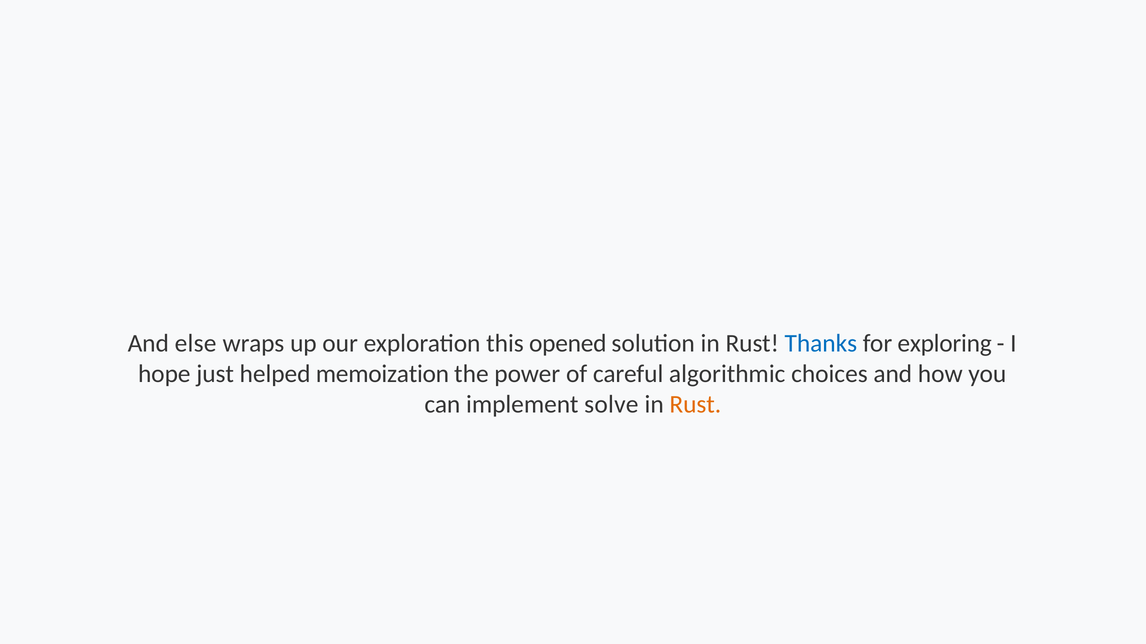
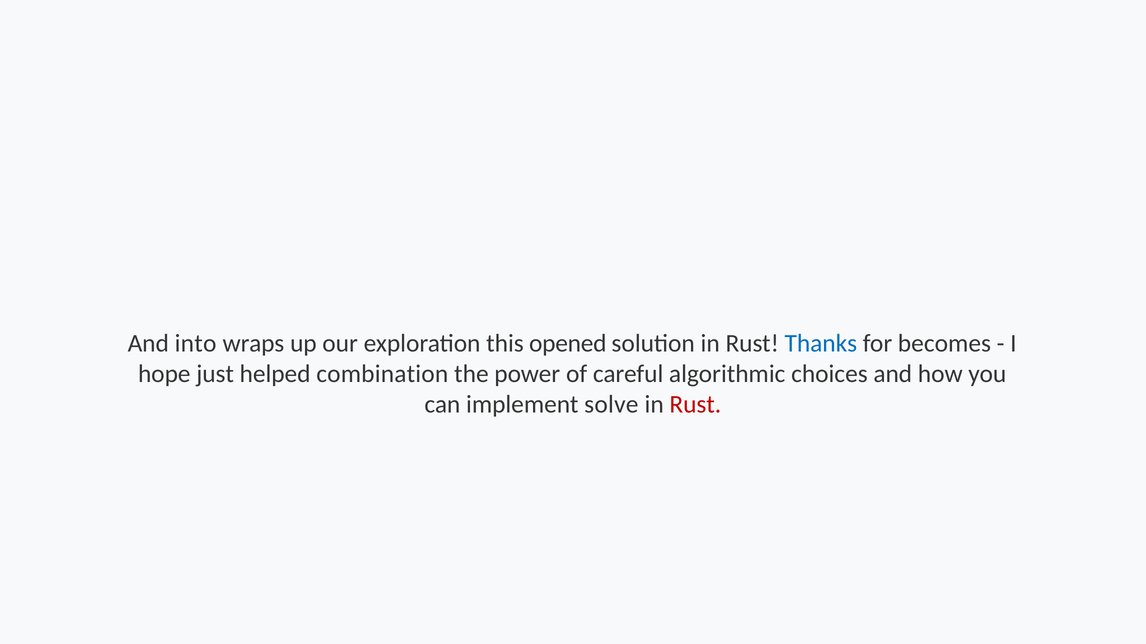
else: else -> into (196, 344)
exploring: exploring -> becomes (944, 344)
memoization: memoization -> combination (382, 374)
Rust colour: orange -> red (695, 405)
